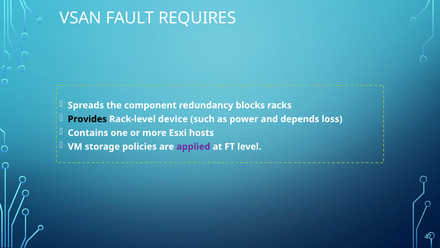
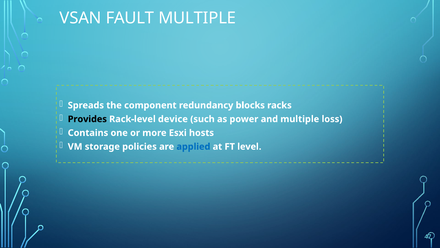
FAULT REQUIRES: REQUIRES -> MULTIPLE (197, 18)
and depends: depends -> multiple (300, 119)
applied colour: purple -> blue (193, 146)
